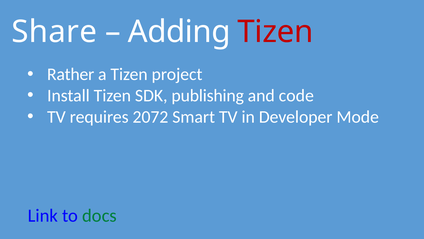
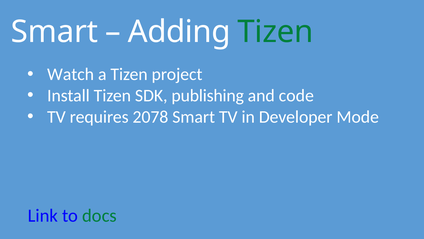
Share: Share -> Smart (55, 32)
Tizen colour: red -> green (275, 32)
Rather: Rather -> Watch (71, 74)
2072: 2072 -> 2078 (150, 117)
